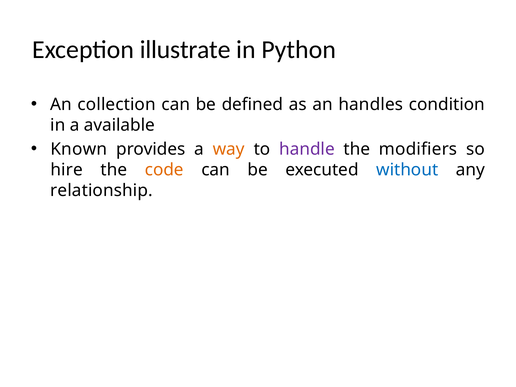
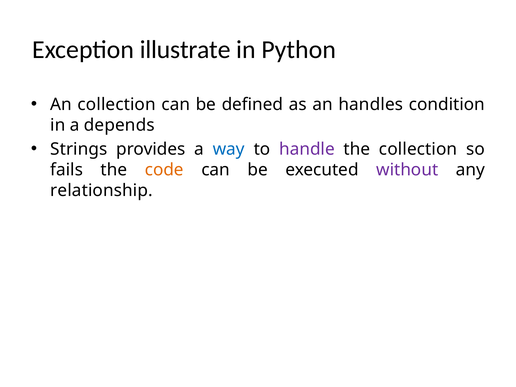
available: available -> depends (119, 125)
Known: Known -> Strings (79, 149)
way colour: orange -> blue (229, 149)
the modifiers: modifiers -> collection (418, 149)
hire: hire -> fails (67, 170)
without colour: blue -> purple (407, 170)
